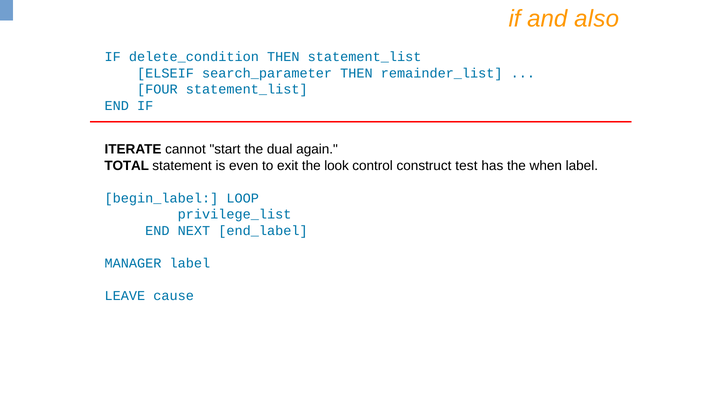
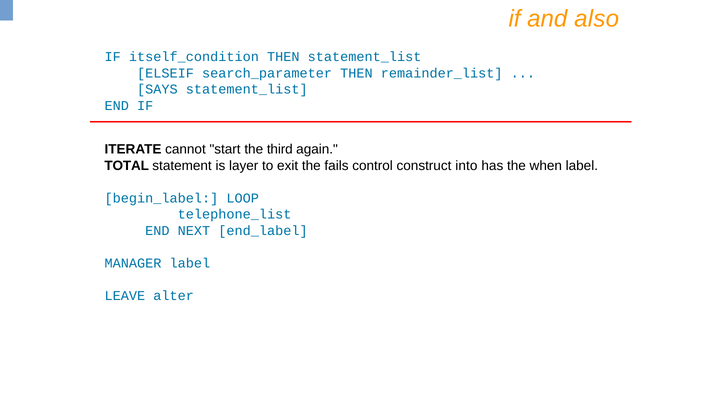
delete_condition: delete_condition -> itself_condition (194, 57)
FOUR: FOUR -> SAYS (157, 89)
dual: dual -> third (280, 149)
even: even -> layer (244, 166)
look: look -> fails (337, 166)
test: test -> into (466, 166)
privilege_list: privilege_list -> telephone_list (235, 215)
cause: cause -> alter (174, 296)
